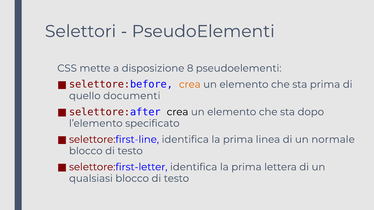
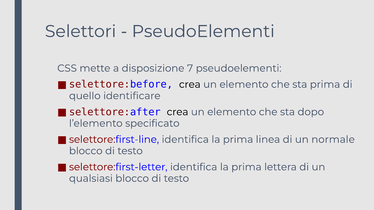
8: 8 -> 7 (190, 68)
crea colour: orange -> black (190, 85)
documenti: documenti -> identificare (132, 96)
